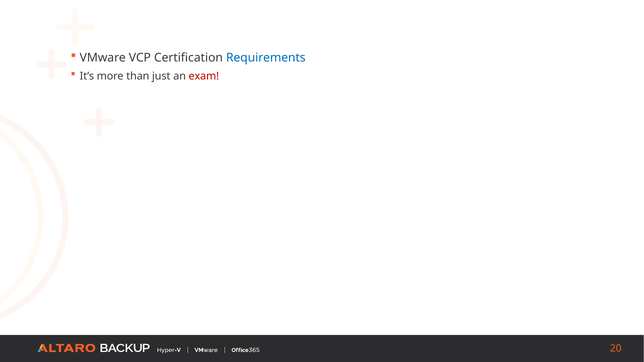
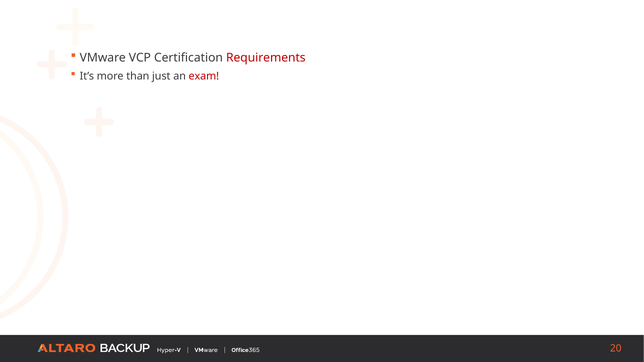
Requirements colour: blue -> red (266, 58)
